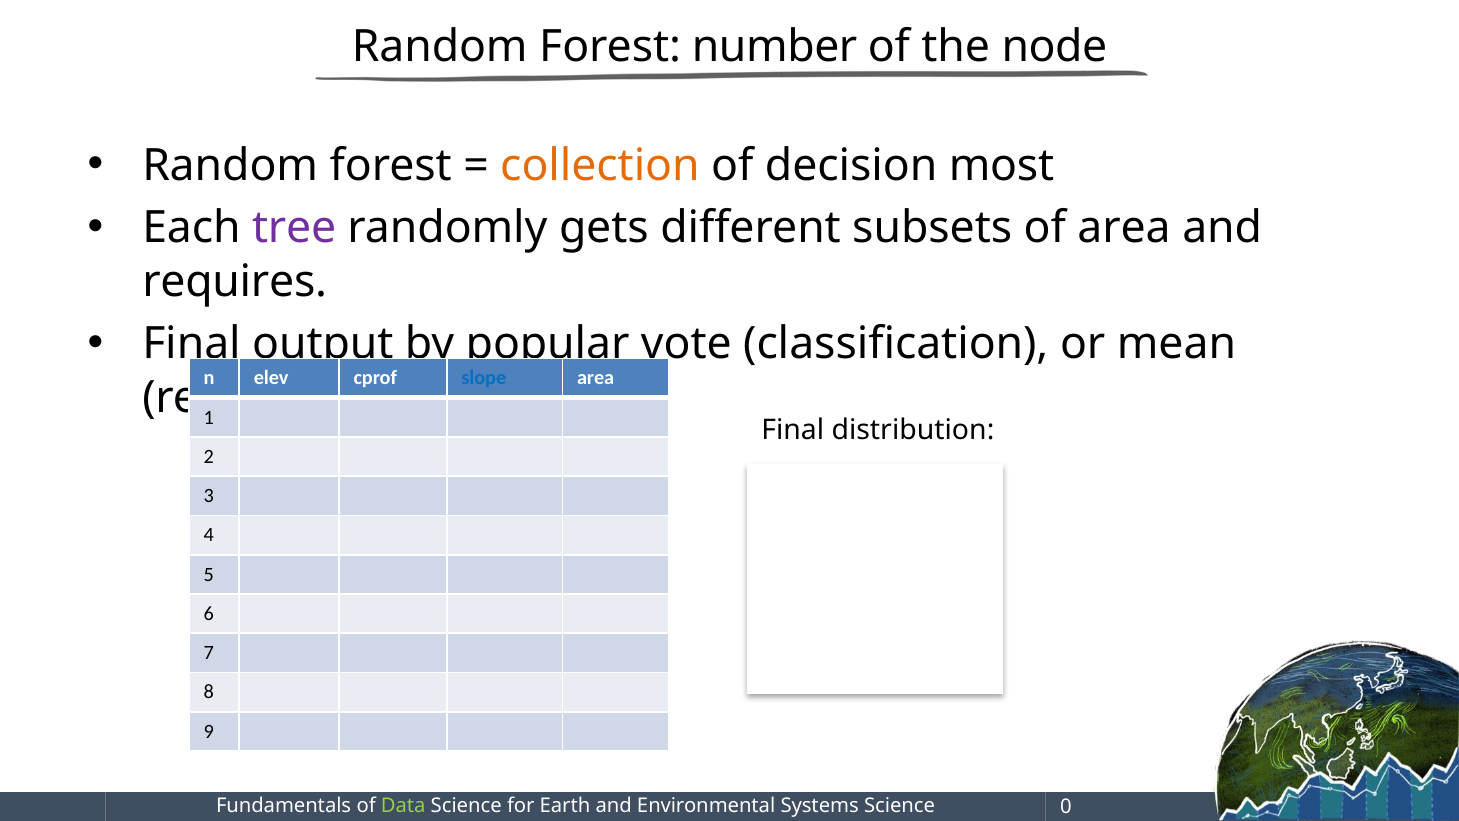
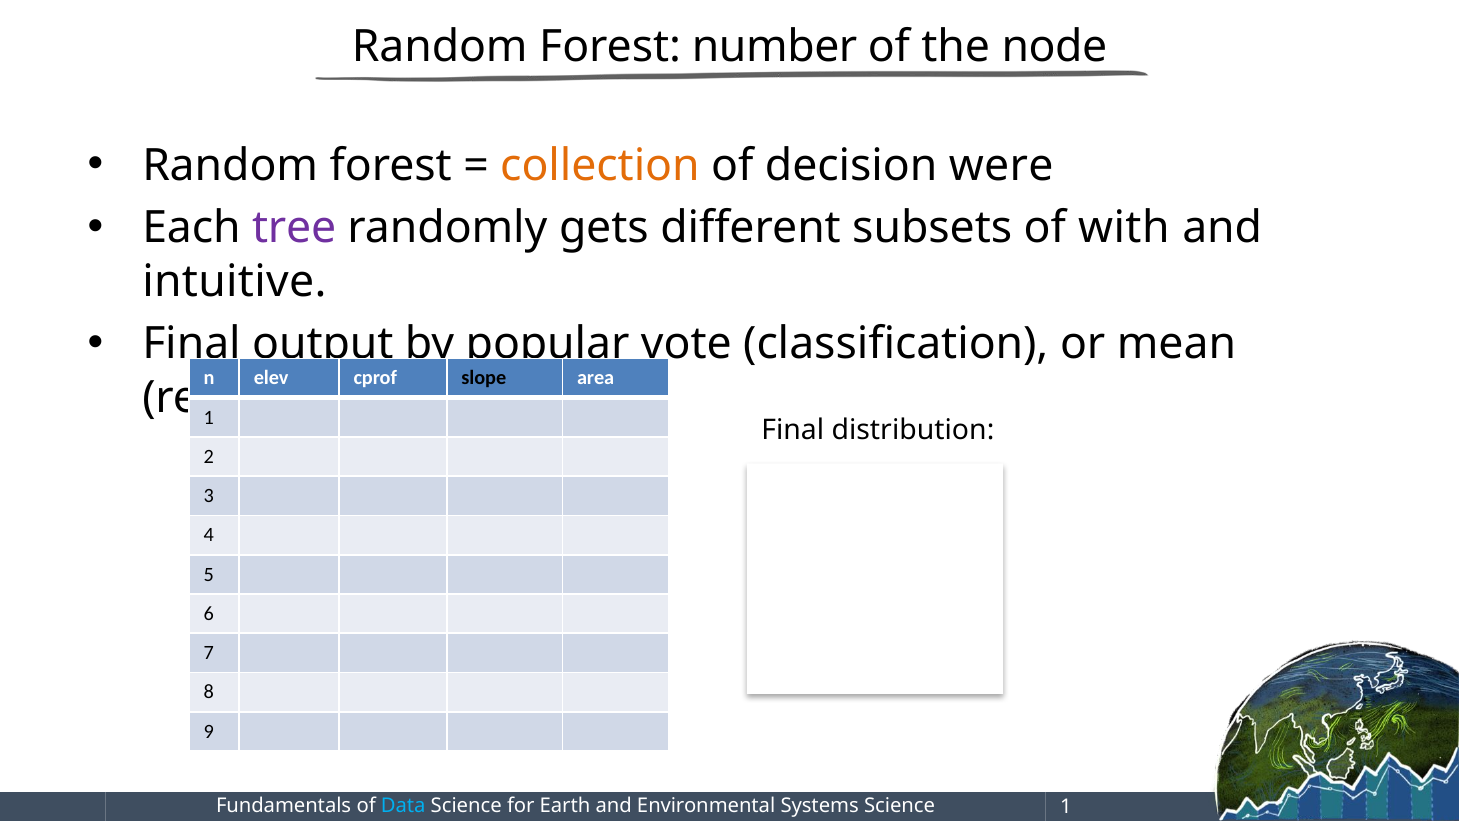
most: most -> were (1001, 166)
of area: area -> with (1124, 228)
requires: requires -> intuitive (234, 281)
slope colour: blue -> black (484, 378)
Data colour: light green -> light blue (403, 805)
0: 0 -> 1 (1066, 806)
